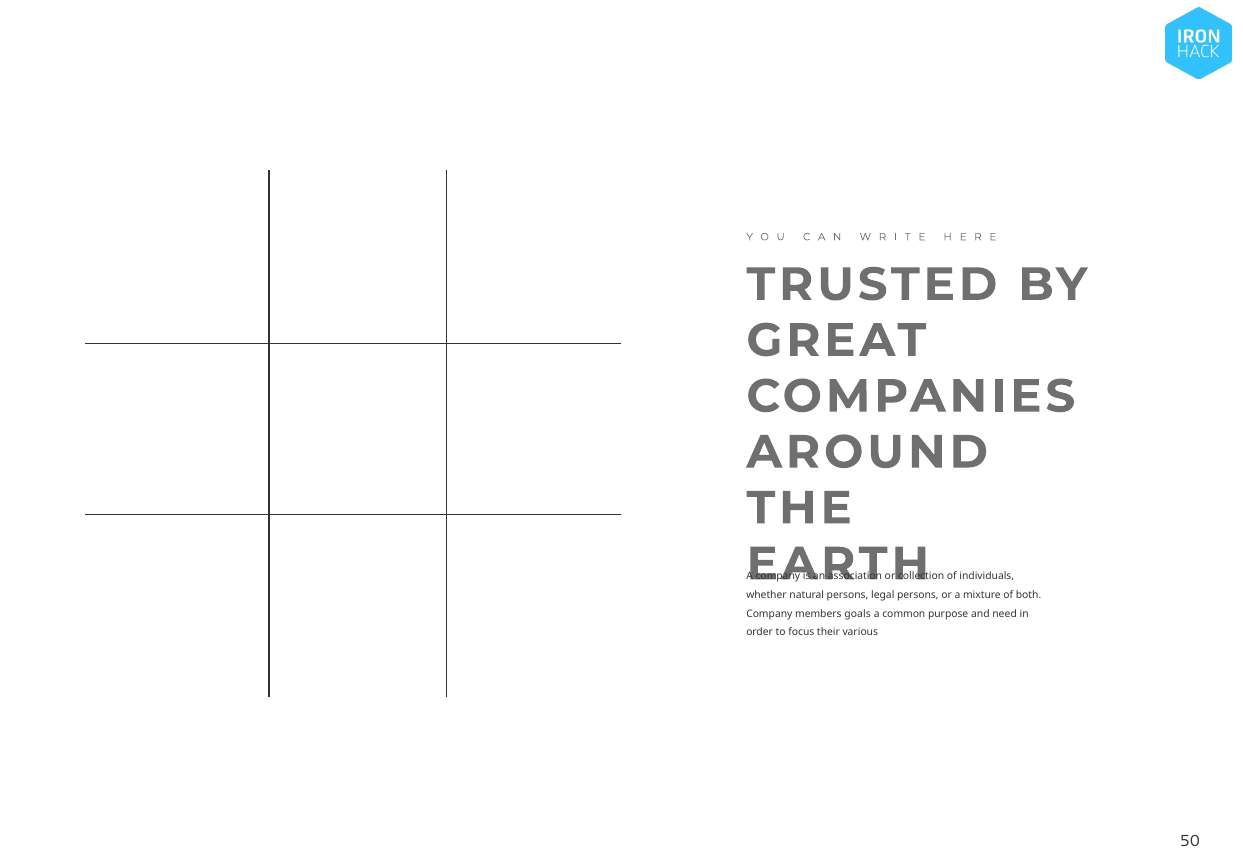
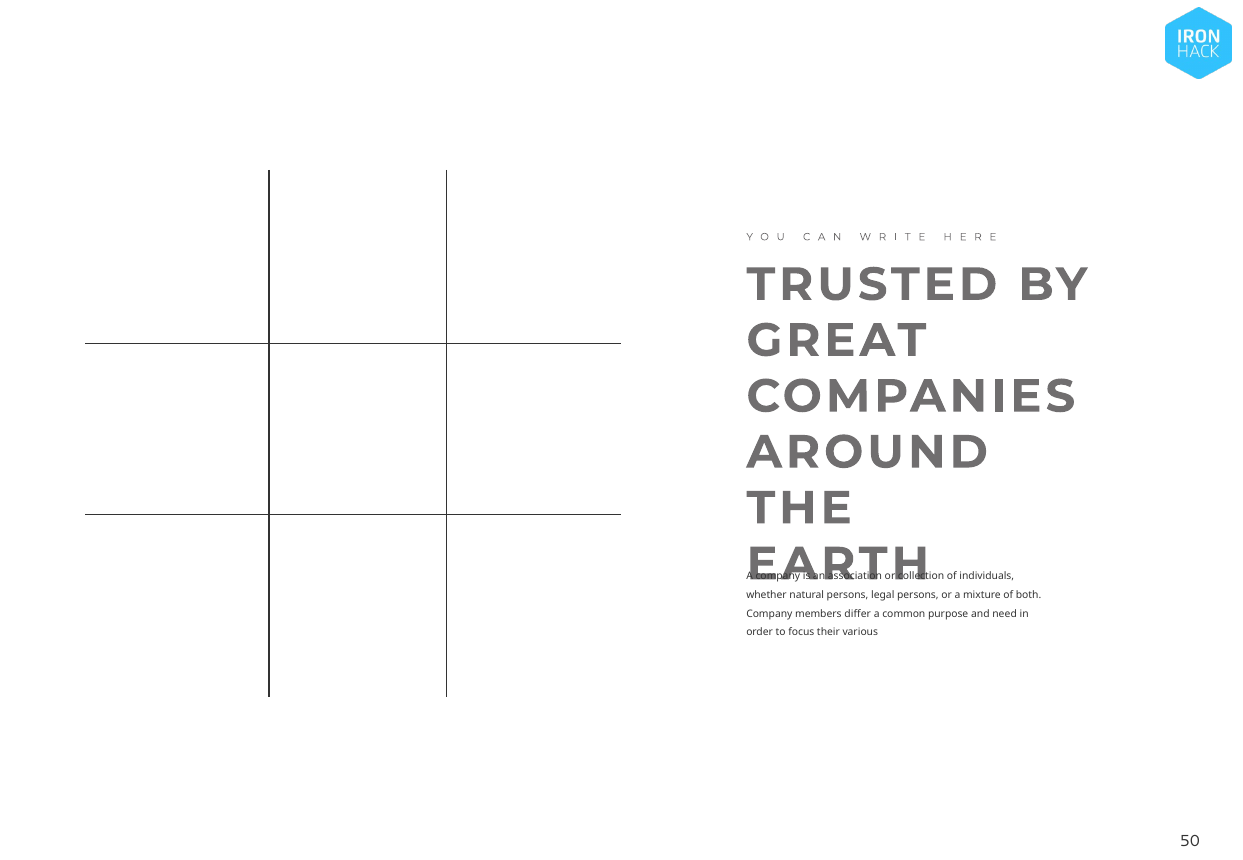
goals: goals -> differ (858, 614)
